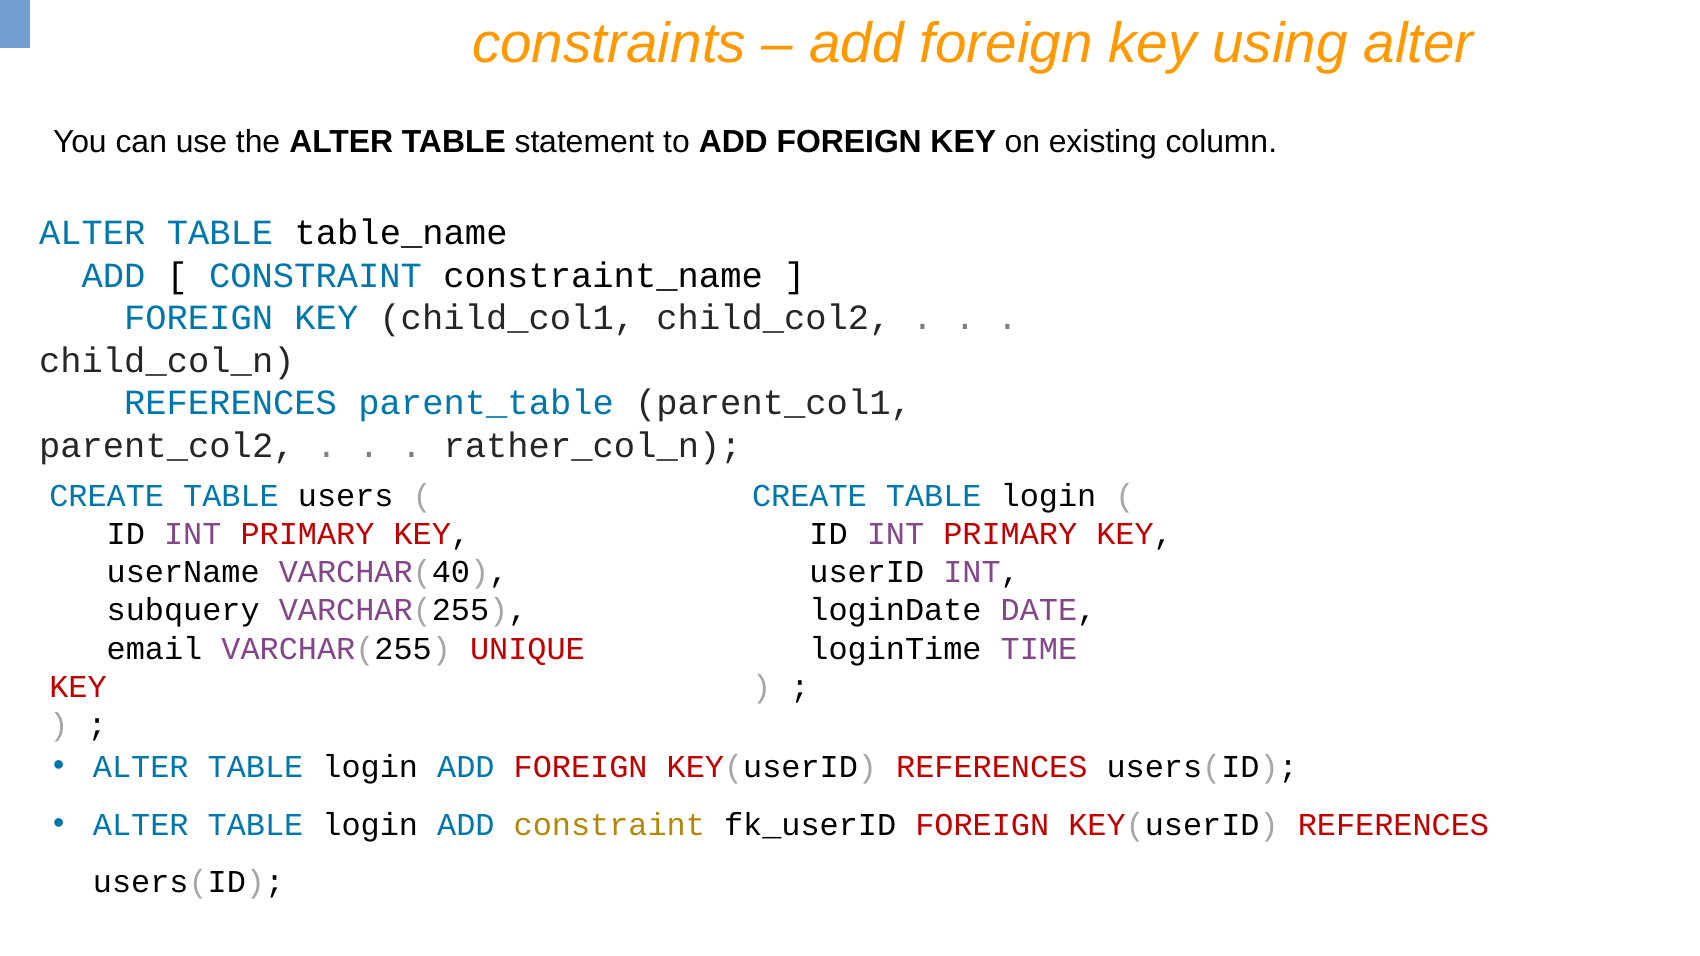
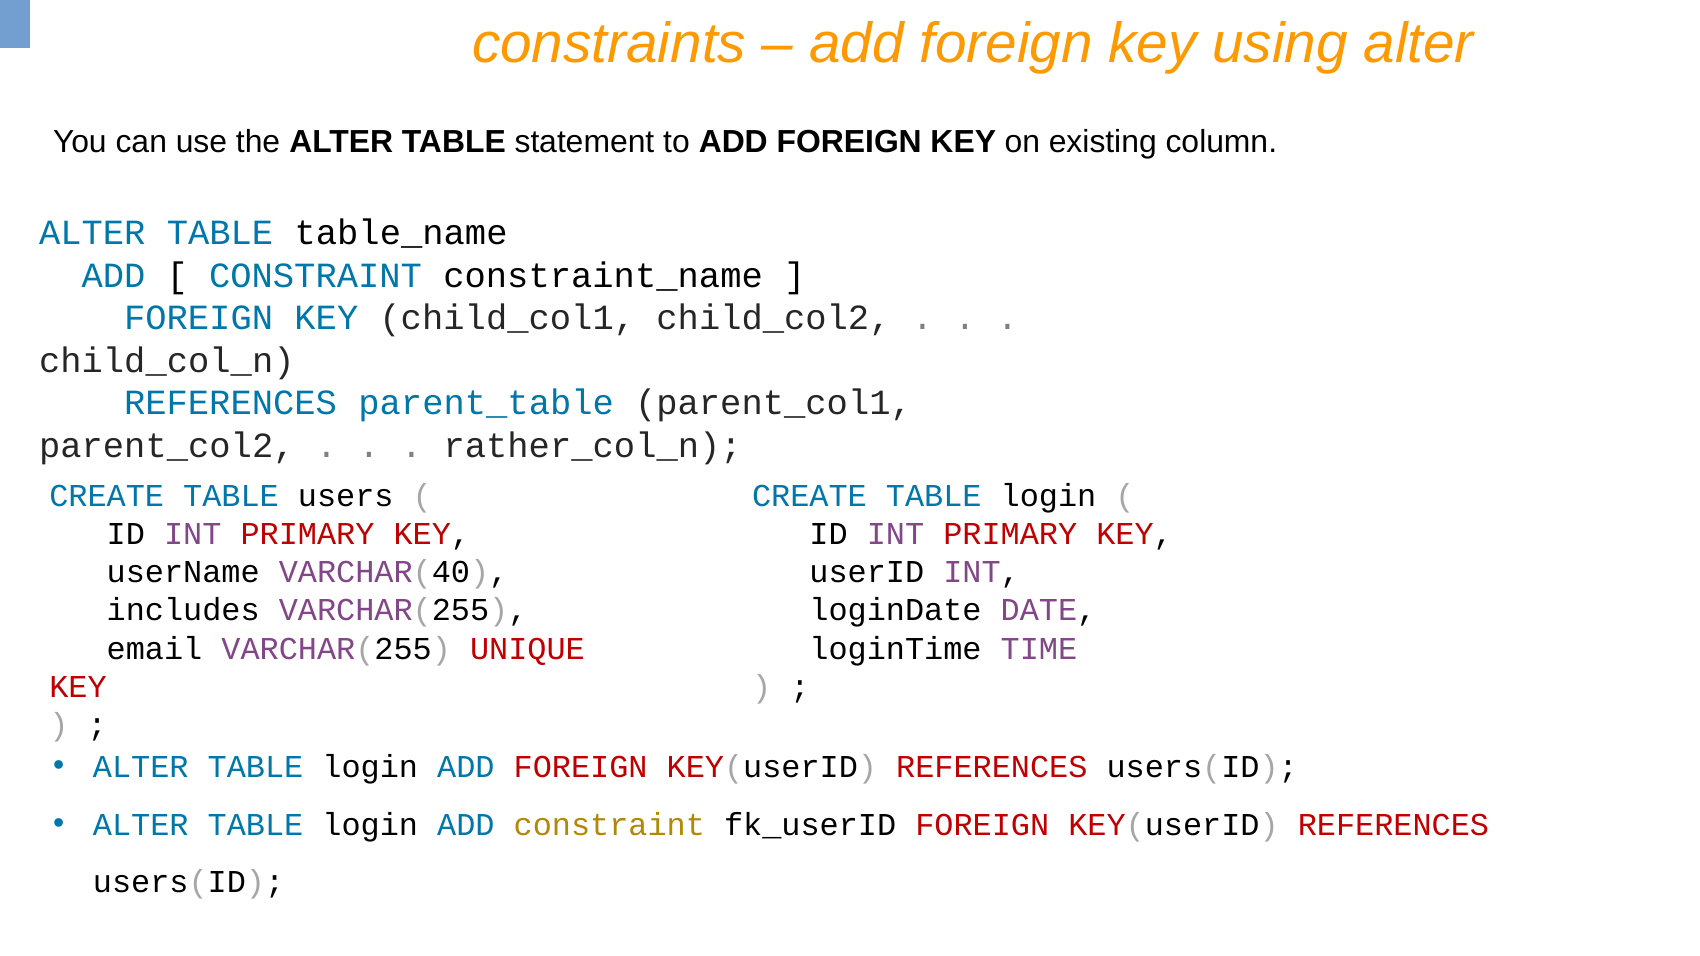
subquery: subquery -> includes (183, 610)
